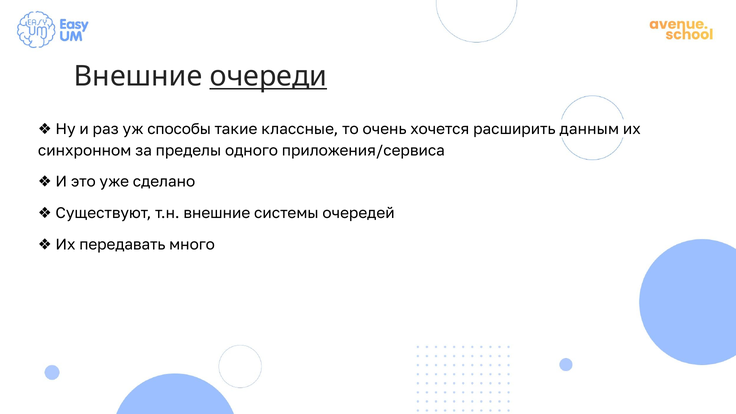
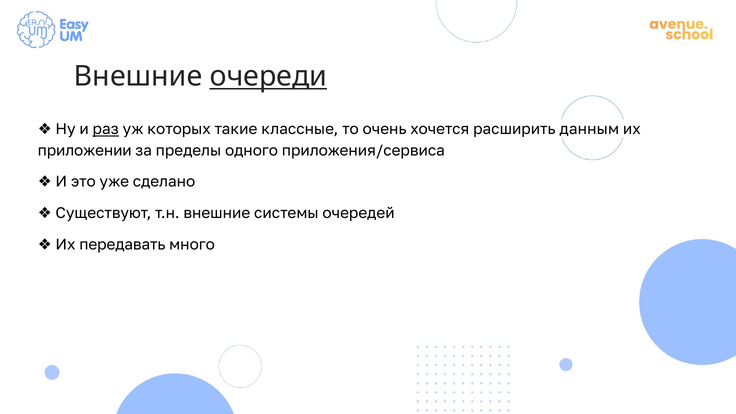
раз underline: none -> present (106, 129)
способы: способы -> которых (179, 129)
синхронном: синхронном -> приложении (85, 150)
